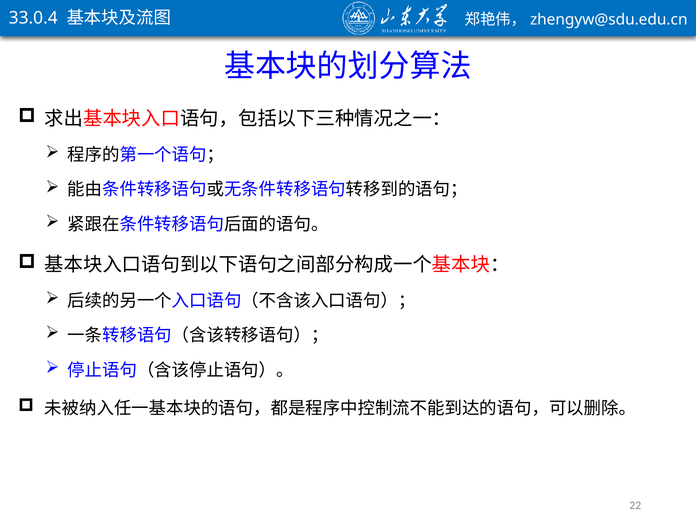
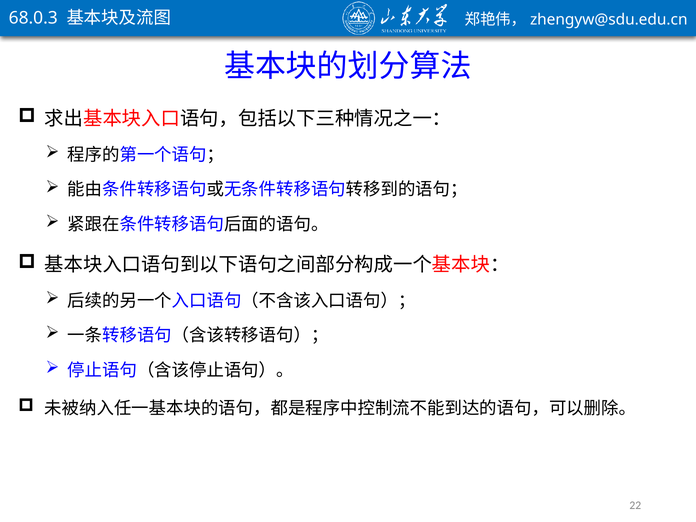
33.0.4: 33.0.4 -> 68.0.3 (33, 18)
